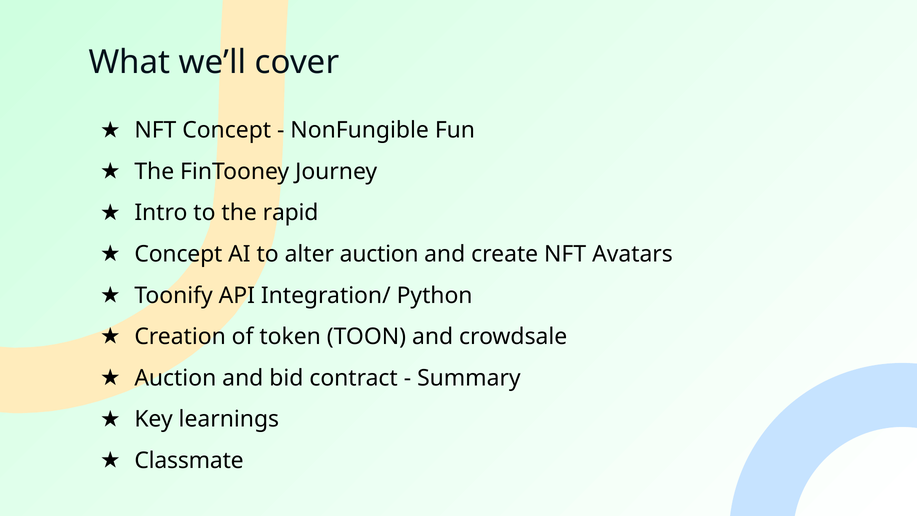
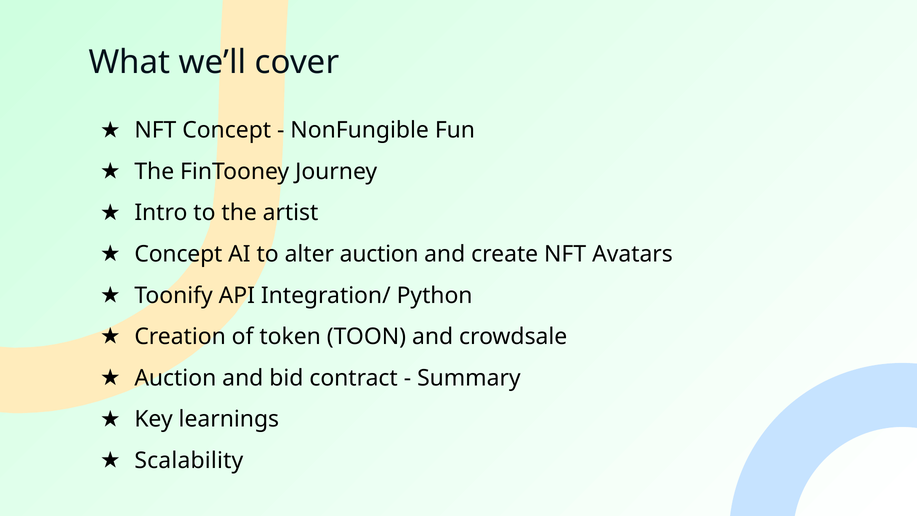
rapid: rapid -> artist (291, 213)
Classmate: Classmate -> Scalability (189, 460)
